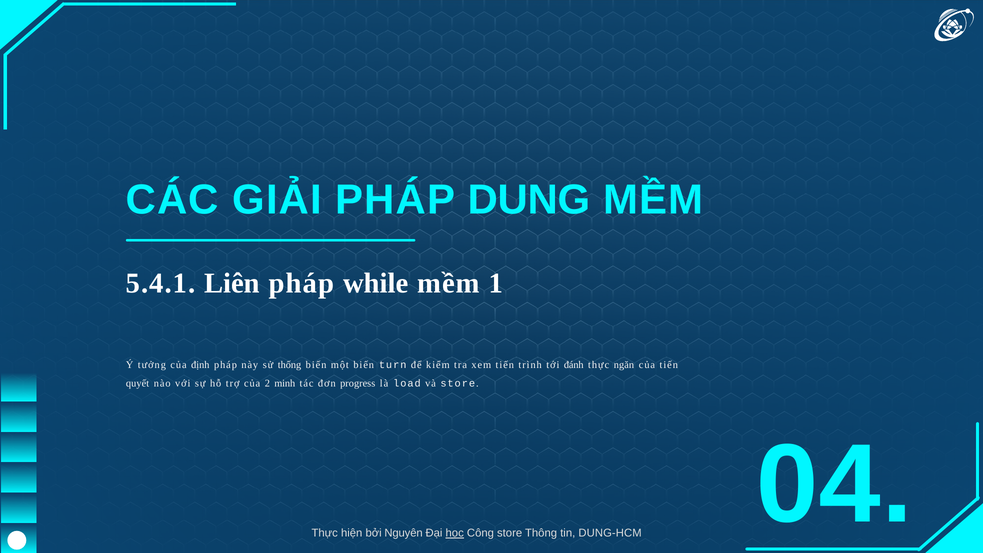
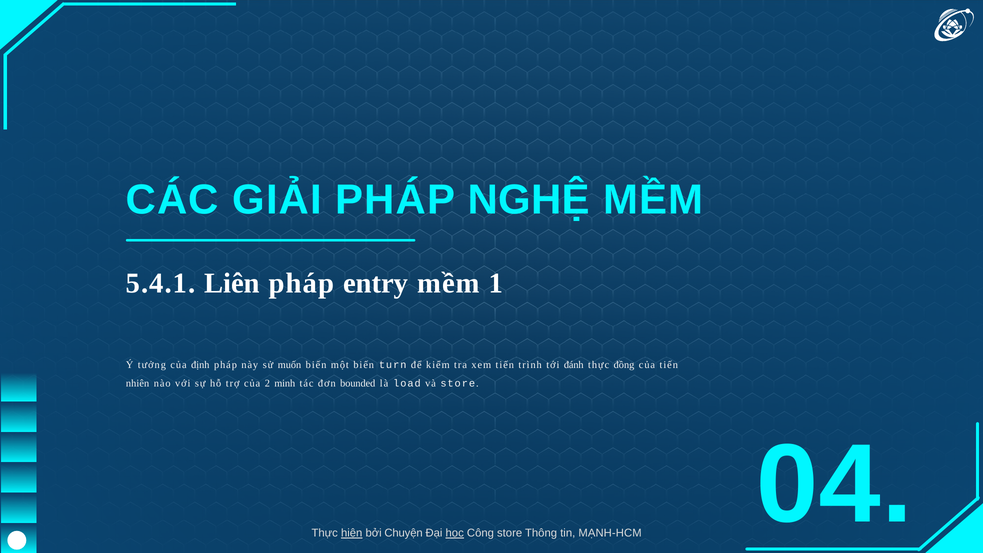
DUNG: DUNG -> NGHỆ (529, 200)
while: while -> entry (376, 283)
thống: thống -> muốn (290, 365)
ngăn: ngăn -> đồng (624, 365)
quyết: quyết -> nhiên (138, 384)
progress: progress -> bounded (358, 384)
hiện underline: none -> present (352, 533)
Nguyên: Nguyên -> Chuyện (404, 533)
DUNG-HCM: DUNG-HCM -> MẠNH-HCM (610, 533)
